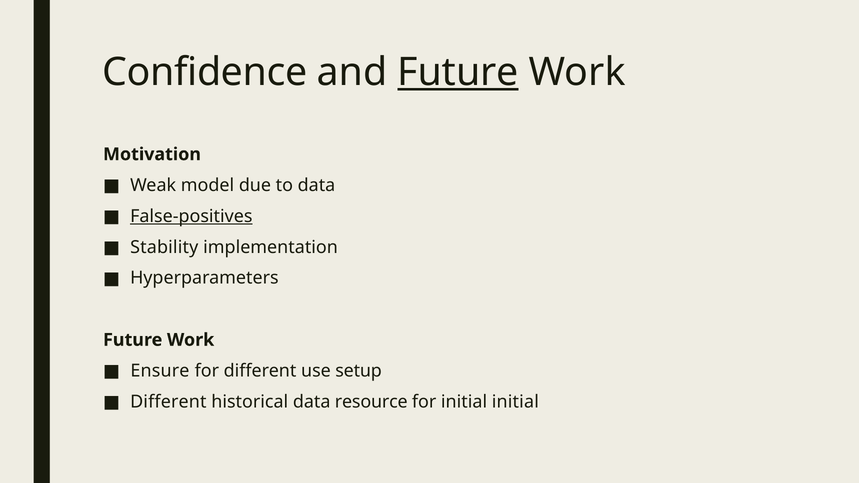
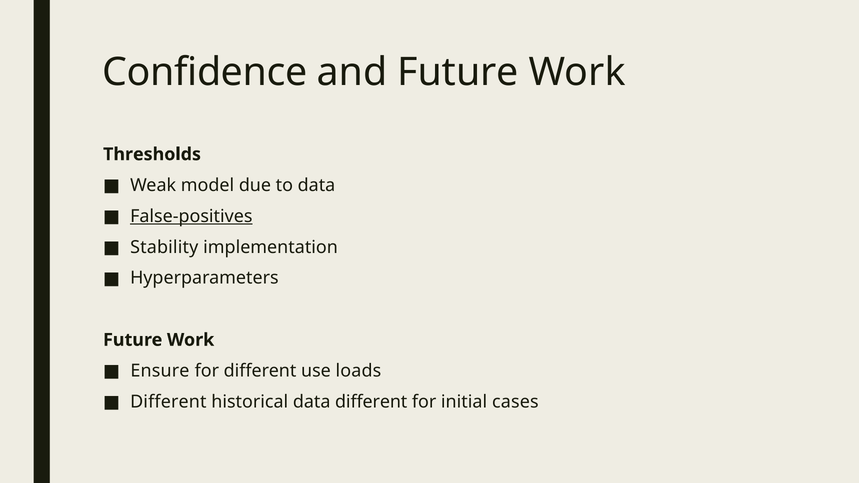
Future underline: present -> none (458, 72)
Motivation: Motivation -> Thresholds (152, 154)
setup: setup -> loads (358, 371)
data resource: resource -> different (371, 402)
initial initial: initial -> cases (515, 402)
